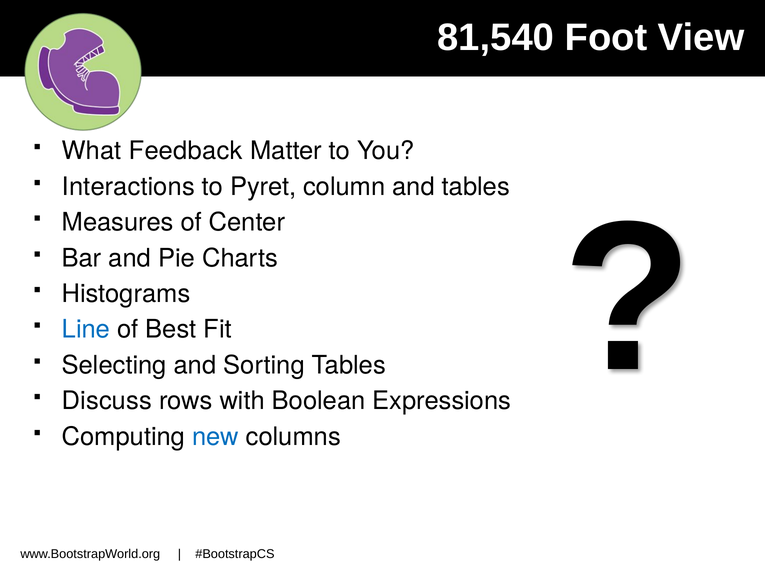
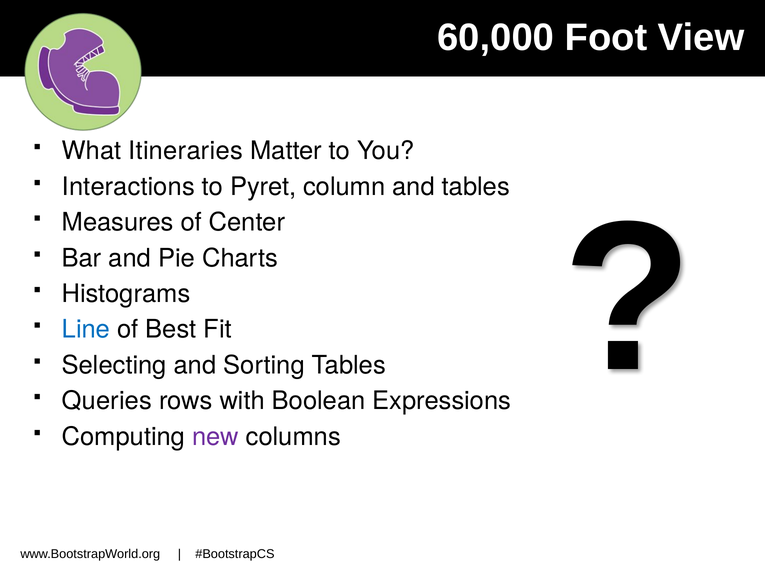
81,540: 81,540 -> 60,000 (496, 38)
Feedback: Feedback -> Itineraries (186, 151)
Discuss: Discuss -> Queries (107, 401)
new colour: blue -> purple (216, 436)
